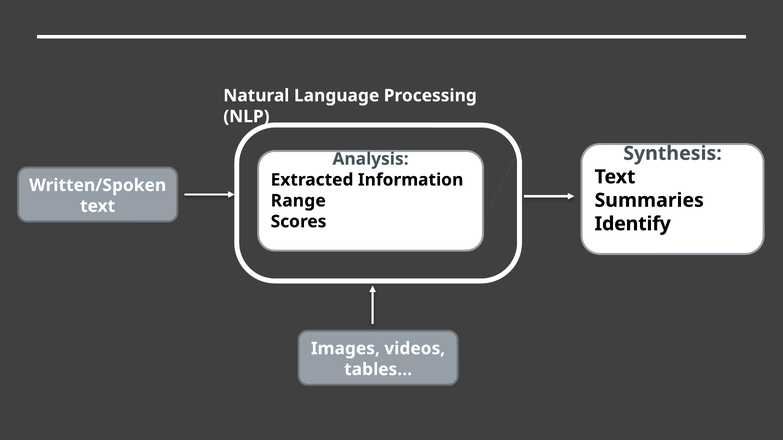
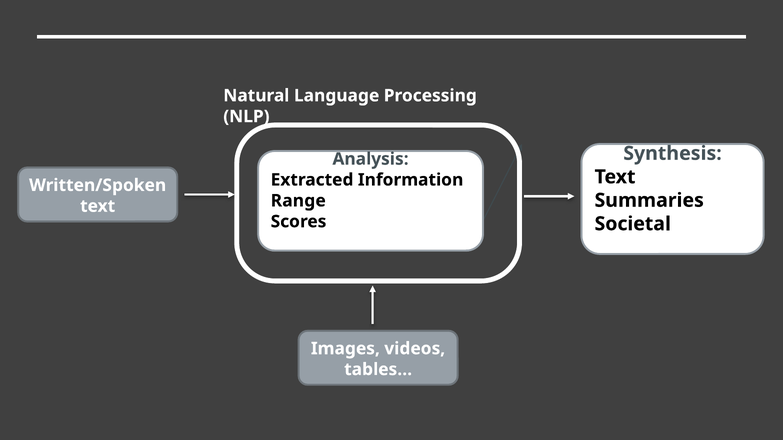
Identify: Identify -> Societal (633, 224)
